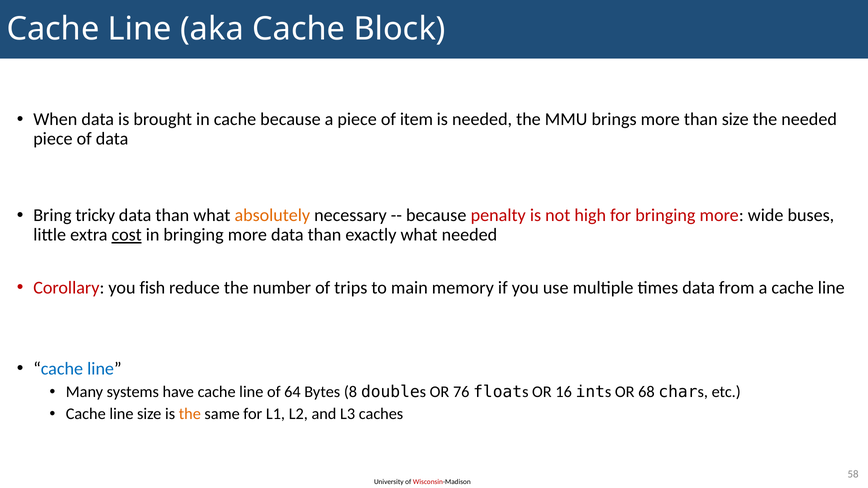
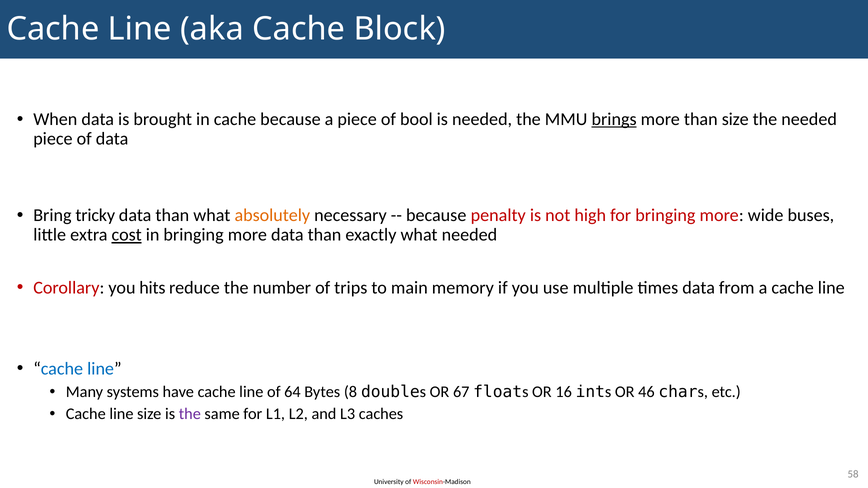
item: item -> bool (416, 119)
brings underline: none -> present (614, 119)
fish: fish -> hits (152, 288)
76: 76 -> 67 (461, 392)
68: 68 -> 46 (646, 392)
the colour: orange -> purple (190, 414)
